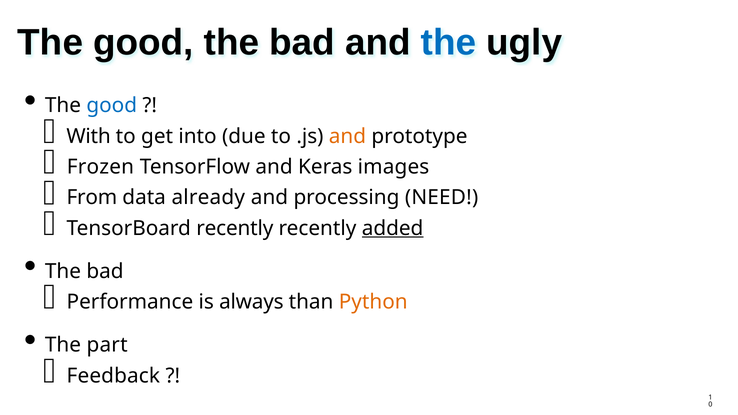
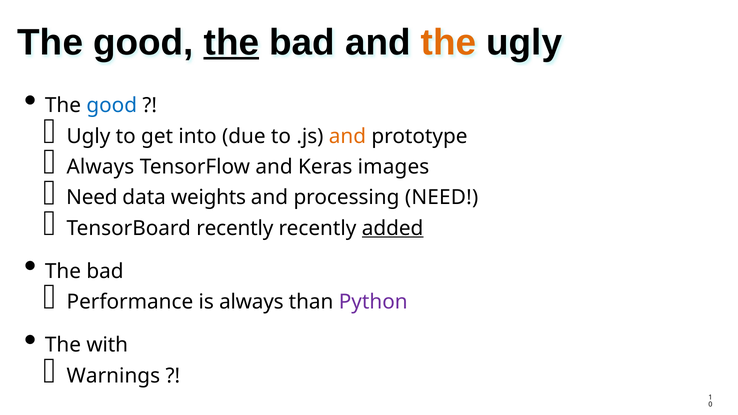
the underline: none -> present (231, 42)
the colour: blue -> orange (449, 42)
With: With -> Ugly (88, 136)
Frozen: Frozen -> Always (100, 167)
From: From -> Need (92, 198)
already: already -> weights (208, 198)
Python colour: orange -> purple (373, 302)
part: part -> with (107, 345)
Feedback: Feedback -> Warnings (113, 376)
